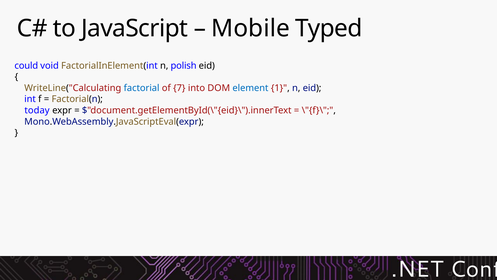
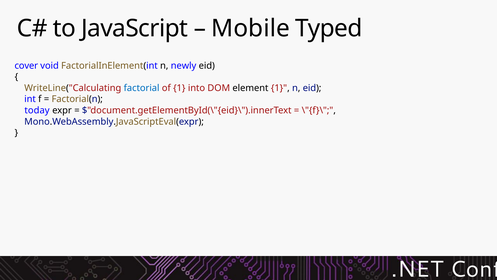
could: could -> cover (26, 66)
polish: polish -> newly (184, 66)
of 7: 7 -> 1 (179, 88)
element colour: blue -> black (250, 88)
